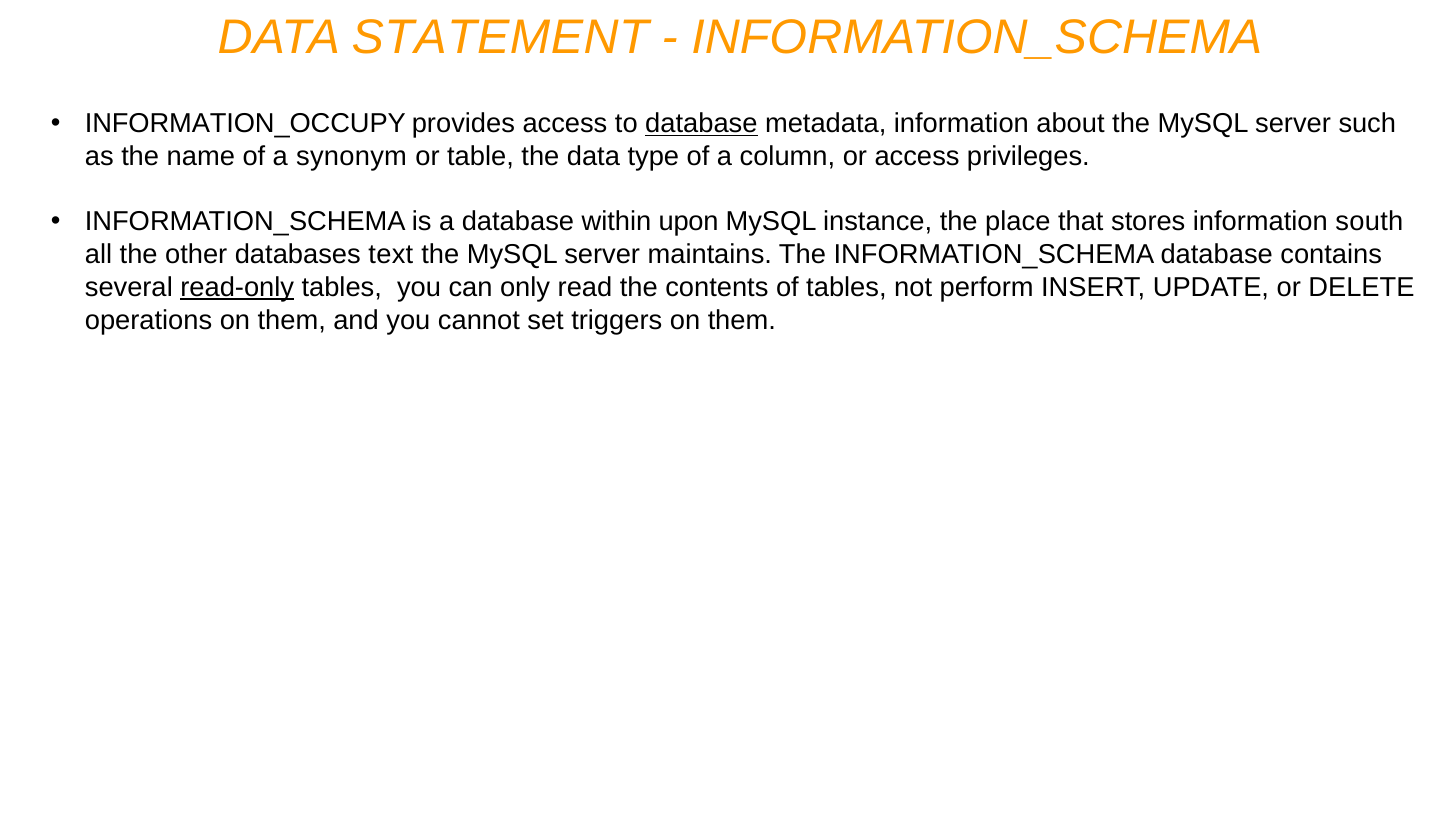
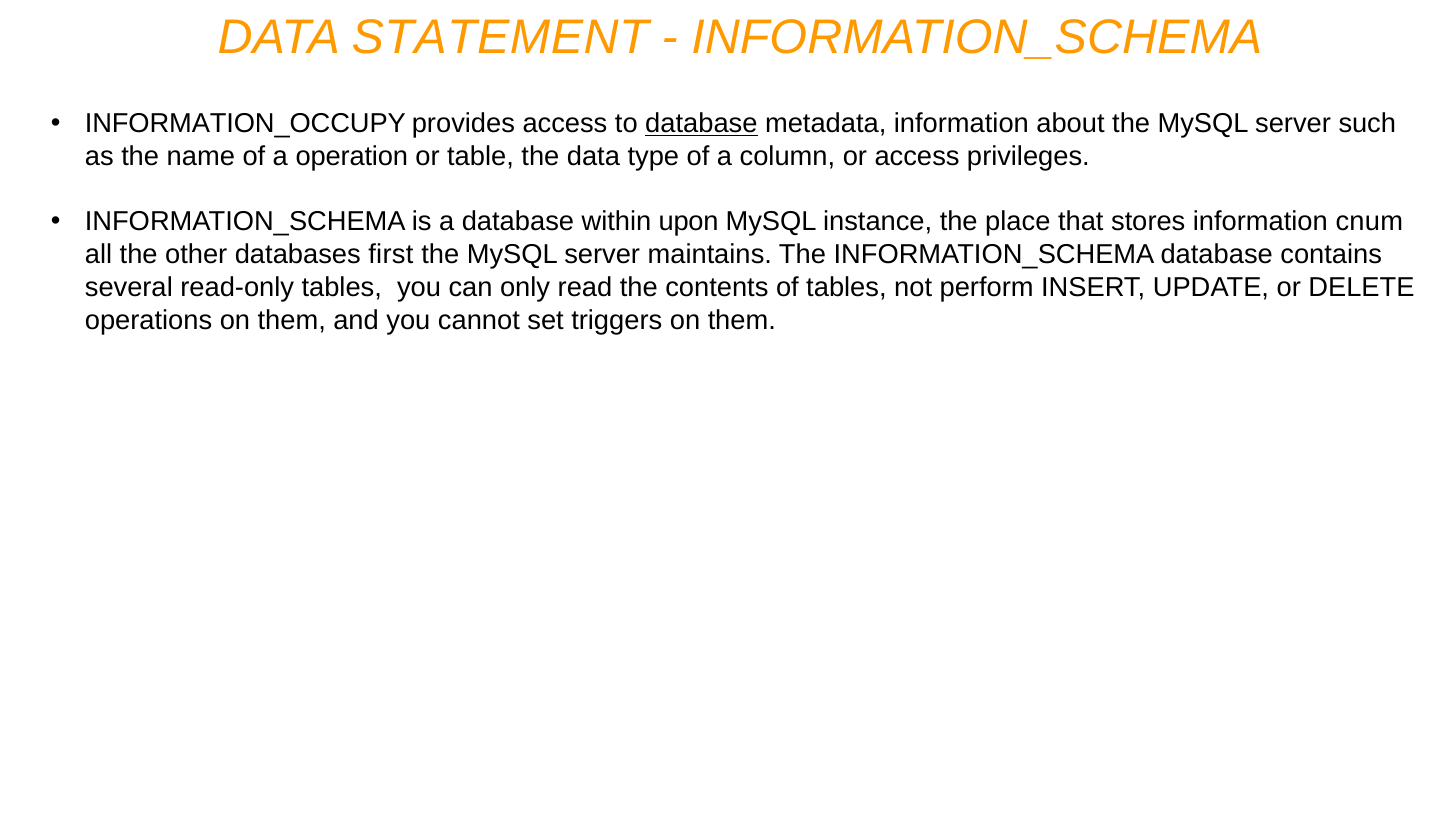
synonym: synonym -> operation (352, 156)
south: south -> cnum (1369, 222)
text: text -> first (391, 255)
read-only underline: present -> none (237, 288)
